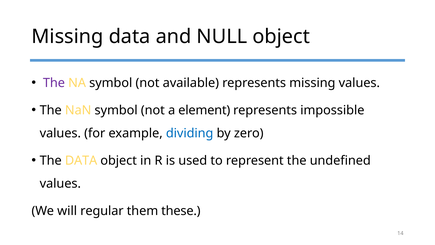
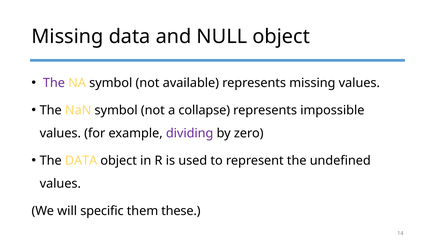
element: element -> collapse (204, 110)
dividing colour: blue -> purple (190, 133)
regular: regular -> specific (102, 211)
